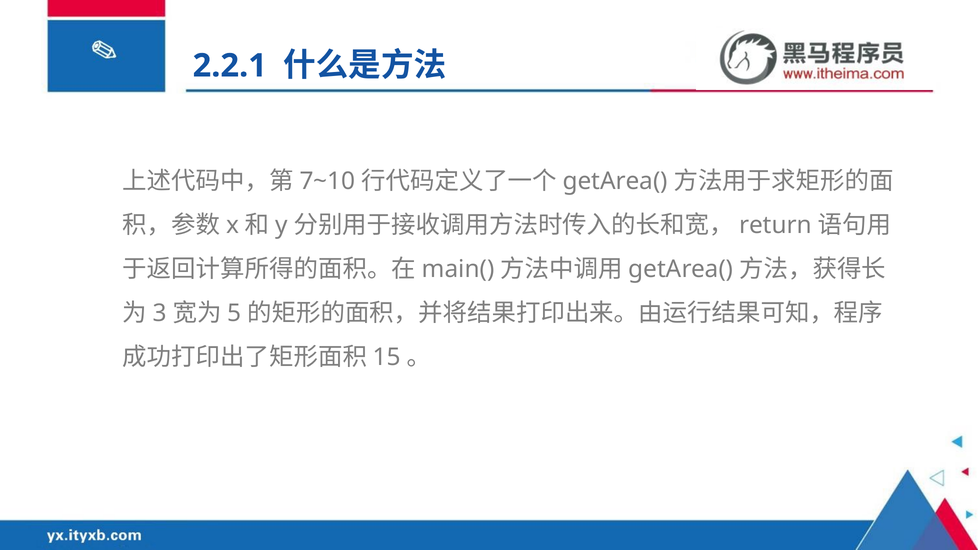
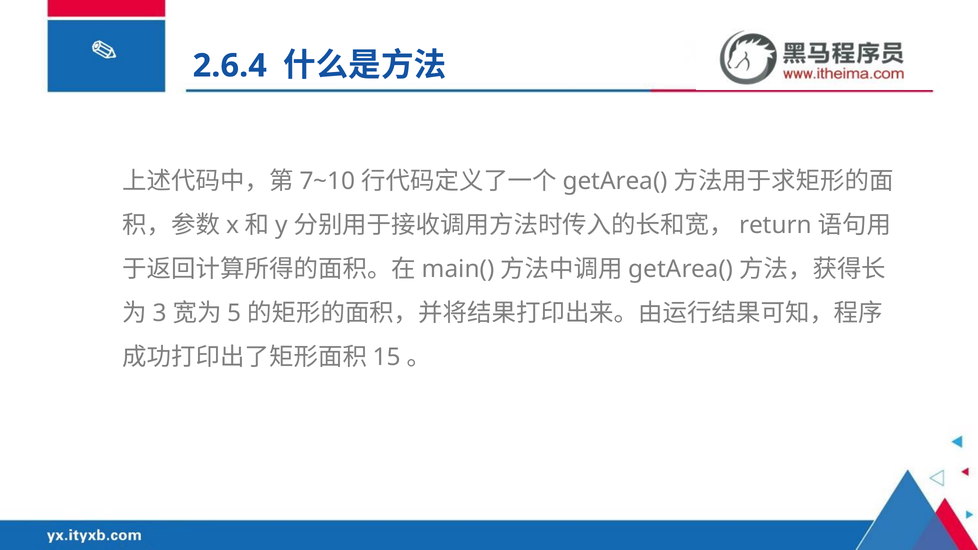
2.2.1: 2.2.1 -> 2.6.4 (230, 66)
